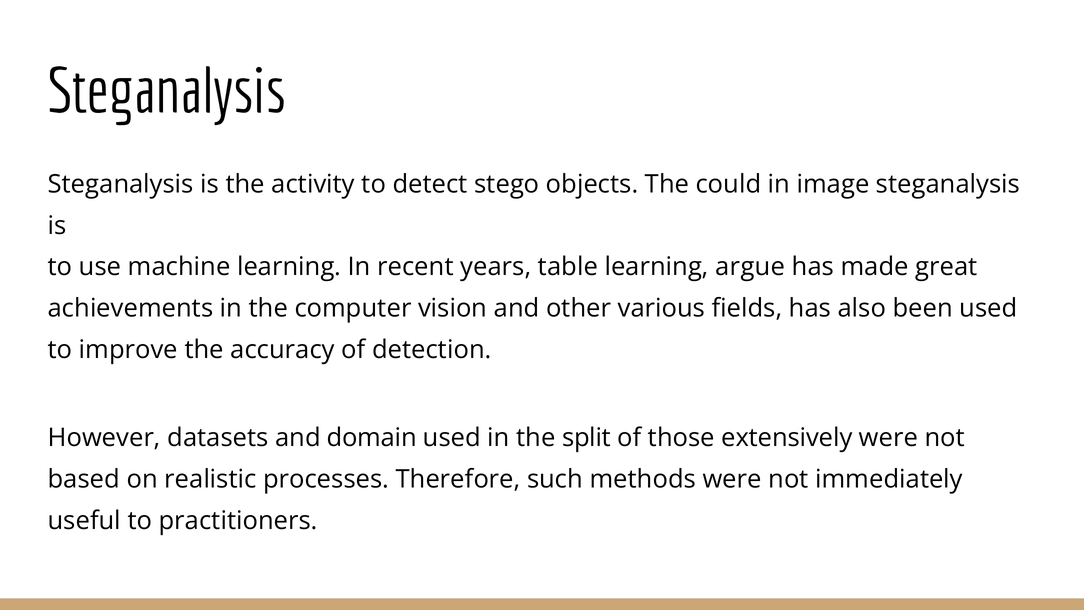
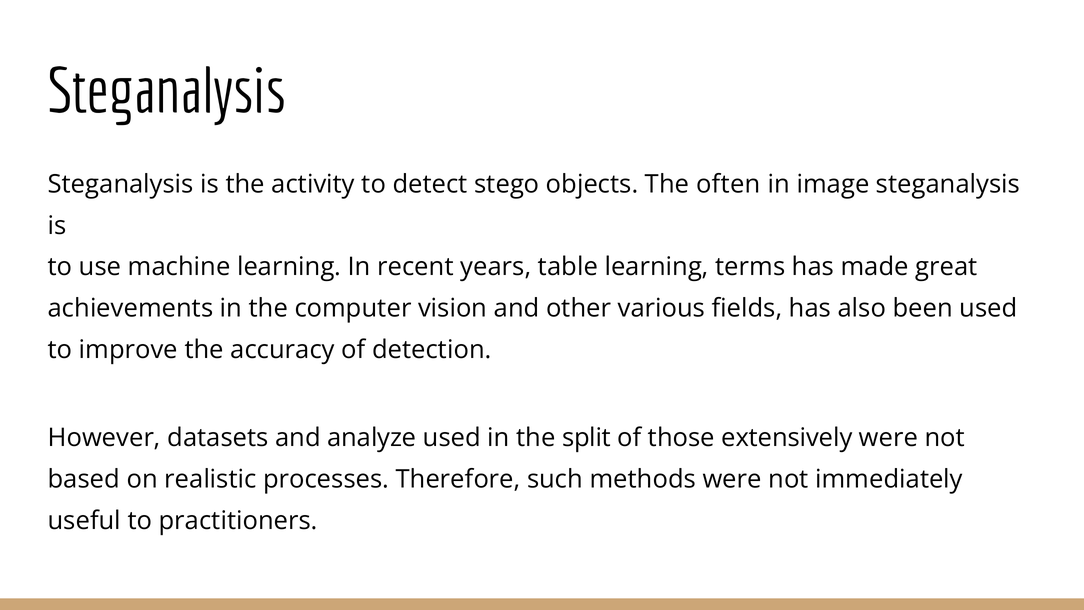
could: could -> often (728, 184)
argue: argue -> terms (750, 267)
domain: domain -> analyze (372, 437)
